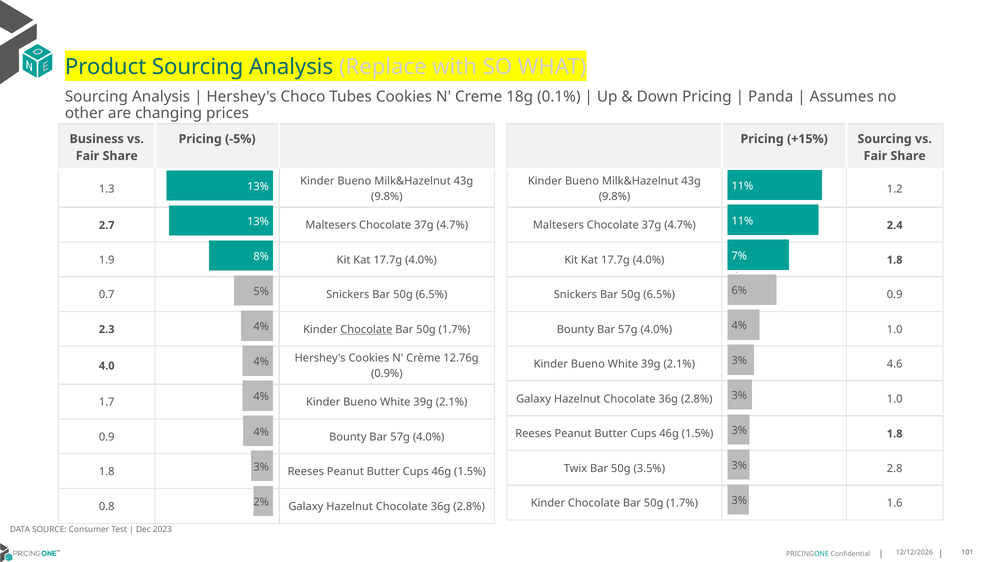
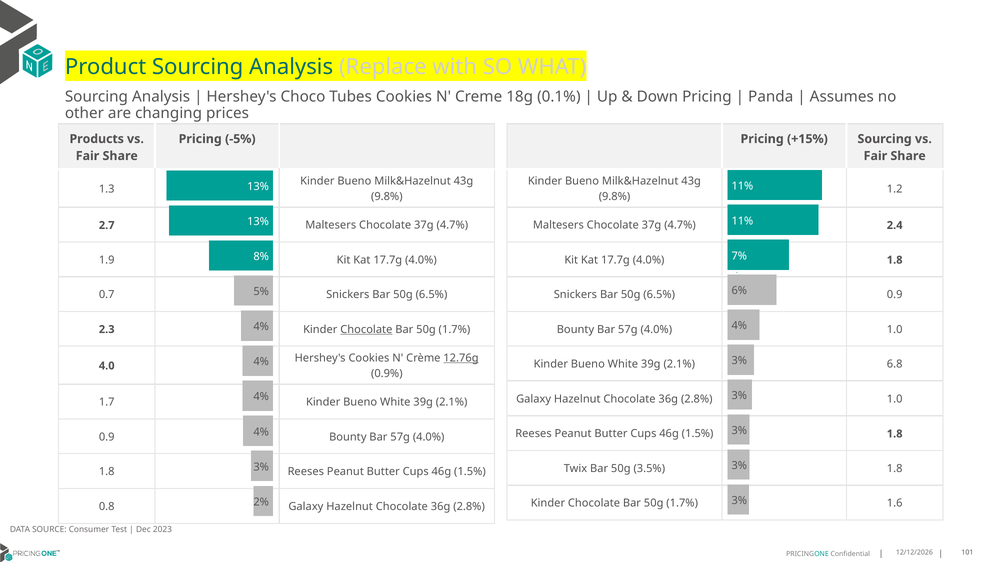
Business: Business -> Products (97, 139)
12.76g underline: none -> present (461, 358)
4.6: 4.6 -> 6.8 (895, 364)
3.5% 2.8: 2.8 -> 1.8 (895, 468)
